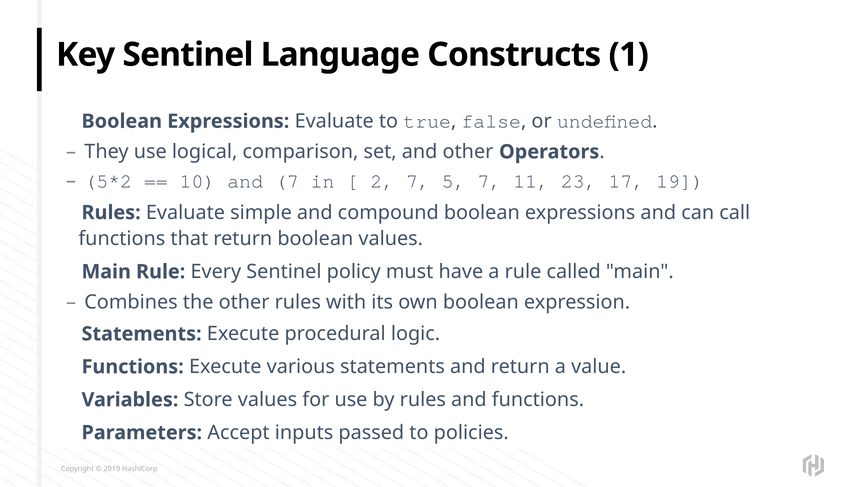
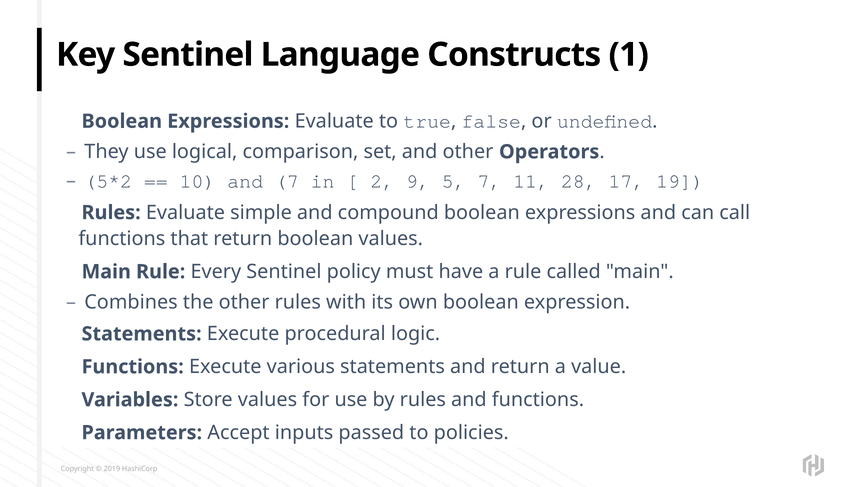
2 7: 7 -> 9 (418, 181)
23: 23 -> 28 (579, 181)
